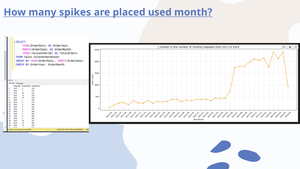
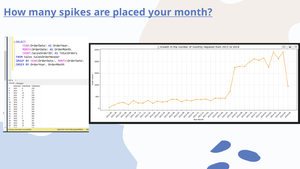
used: used -> your (160, 12)
